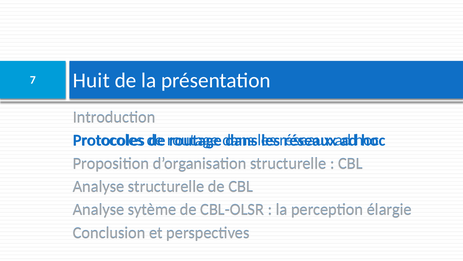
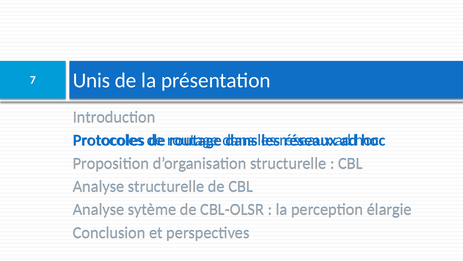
Huit: Huit -> Unis (92, 80)
